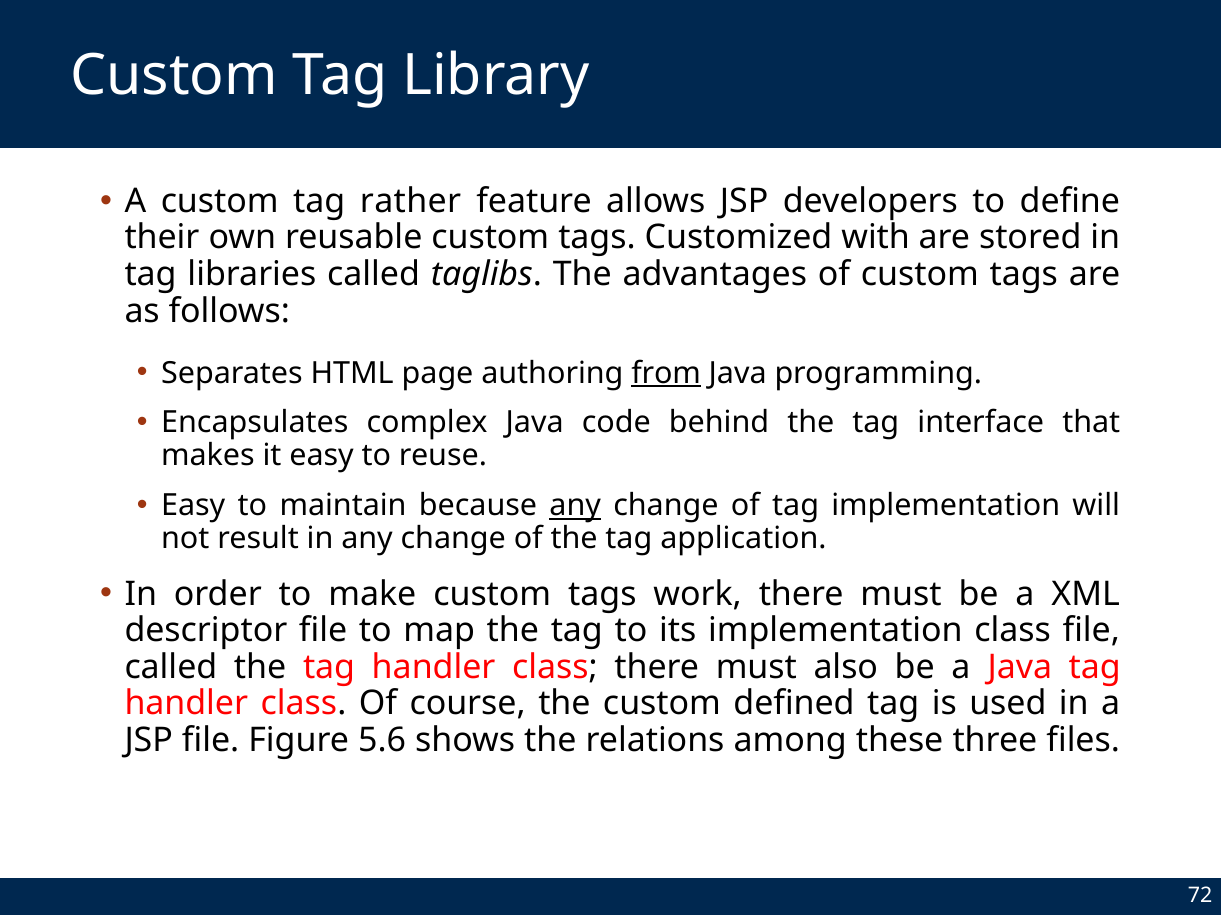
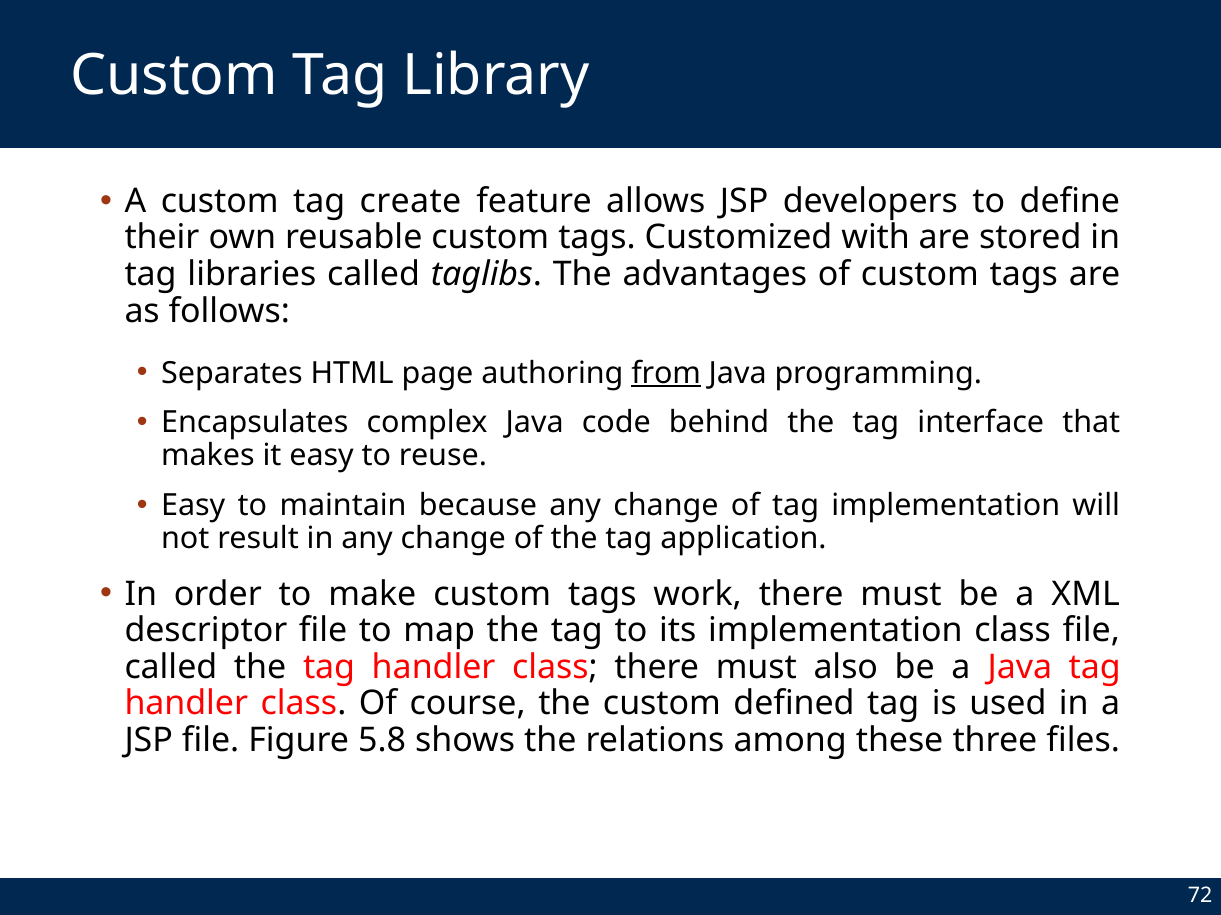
rather: rather -> create (411, 201)
any underline: present -> none (575, 506)
5.6: 5.6 -> 5.8 (382, 741)
